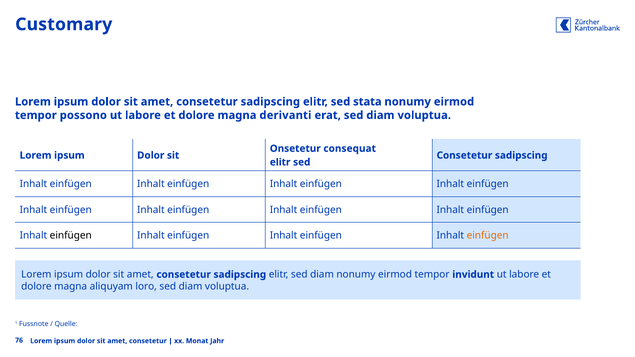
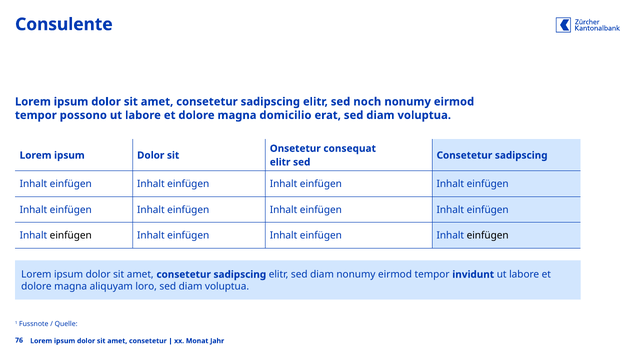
Customary: Customary -> Consulente (64, 24)
stata: stata -> noch (367, 102)
derivanti: derivanti -> domicilio (285, 115)
einfügen colour: orange -> black (488, 236)
